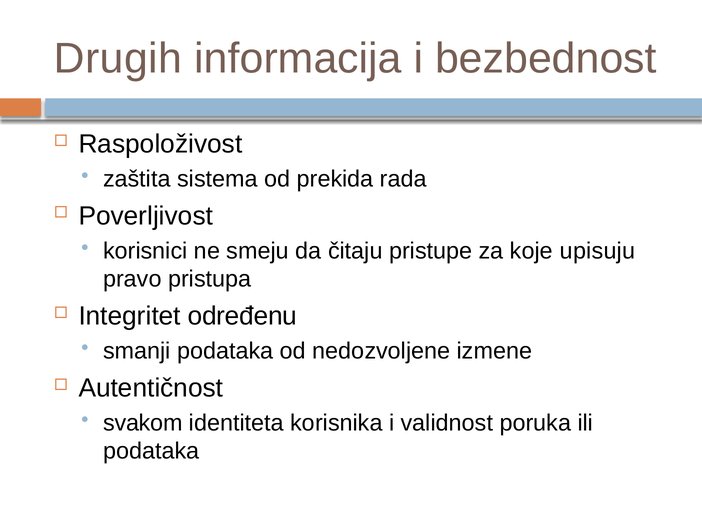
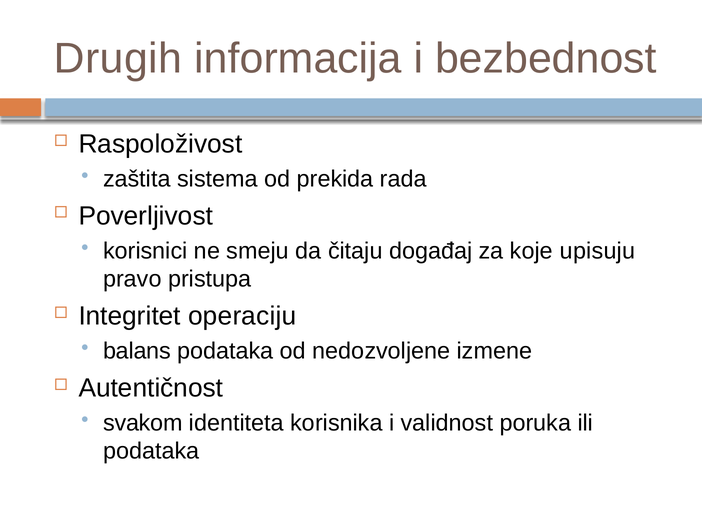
pristupe: pristupe -> događaj (431, 251)
određenu: određenu -> operaciju (242, 316)
smanji: smanji -> balans (137, 351)
